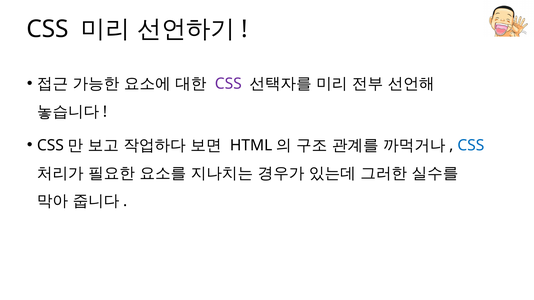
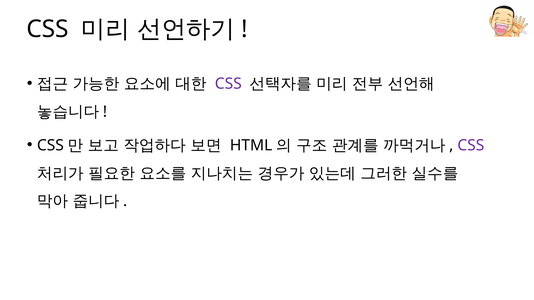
CSS colour: blue -> purple (471, 145)
